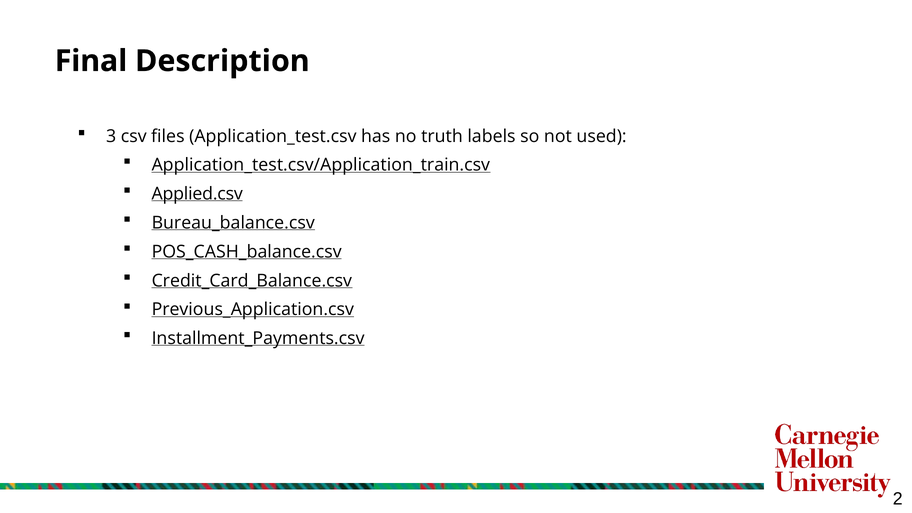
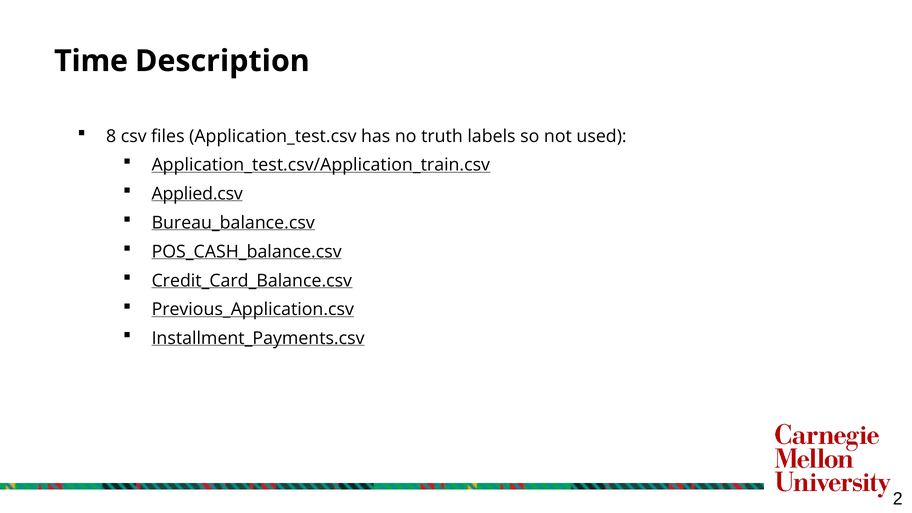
Final: Final -> Time (91, 61)
3: 3 -> 8 (111, 136)
